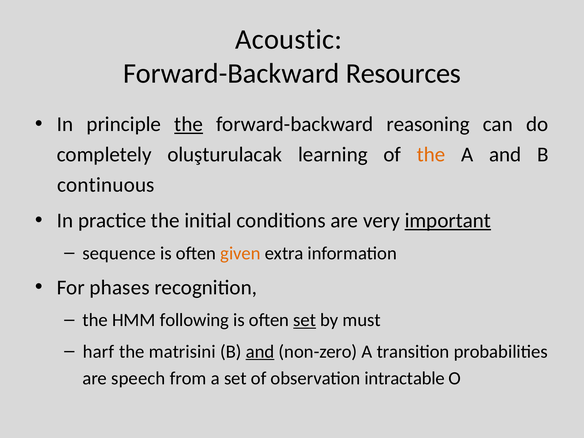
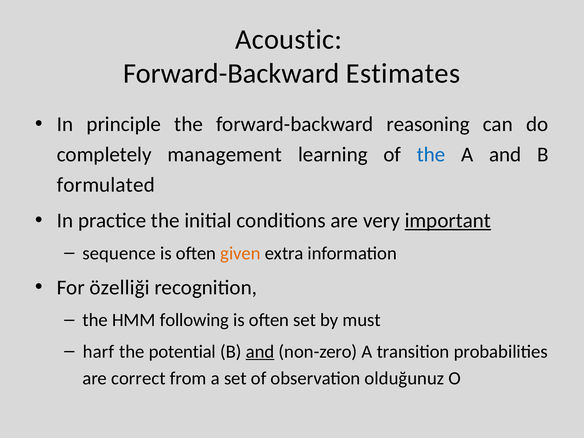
Resources: Resources -> Estimates (403, 74)
the underline: present -> none (189, 124)
oluşturulacak: oluşturulacak -> management (225, 155)
the colour: orange -> blue (431, 155)
continuous: continuous -> formulated (106, 185)
phases: phases -> özelliği (120, 287)
set underline: present -> none (305, 320)
matrisini: matrisini -> potential (182, 352)
speech: speech -> correct (138, 378)
intractable: intractable -> olduğunuz (404, 378)
